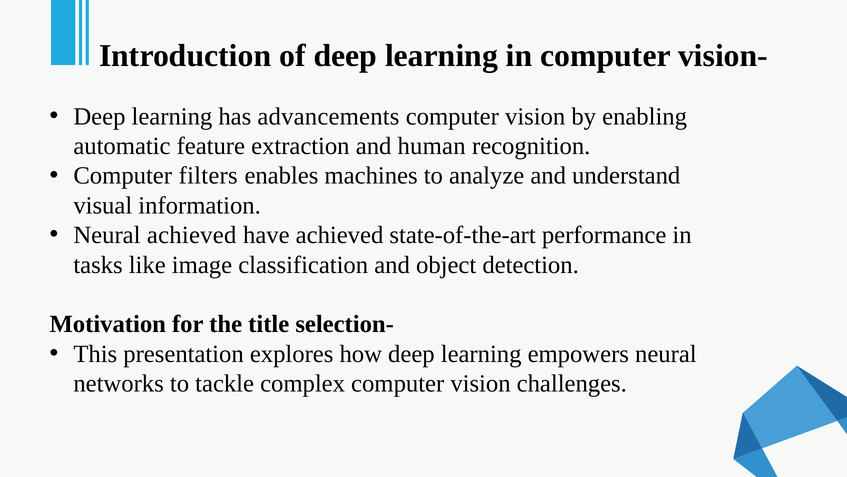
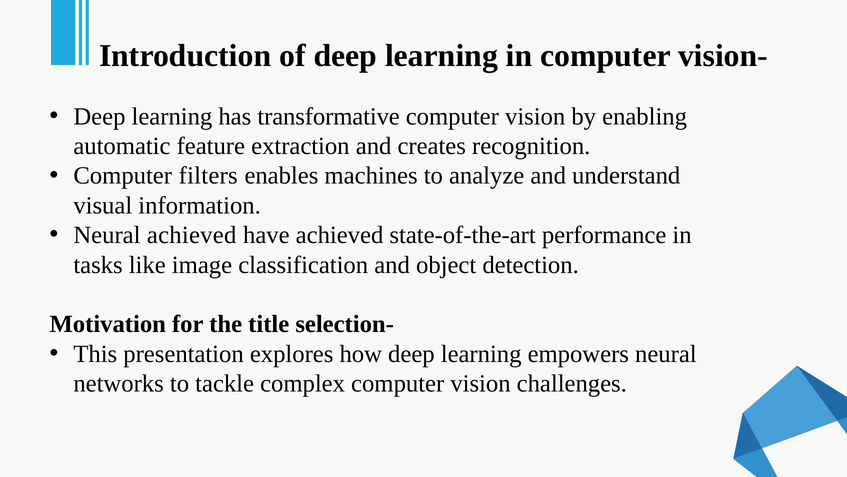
advancements: advancements -> transformative (329, 116)
human: human -> creates (432, 146)
